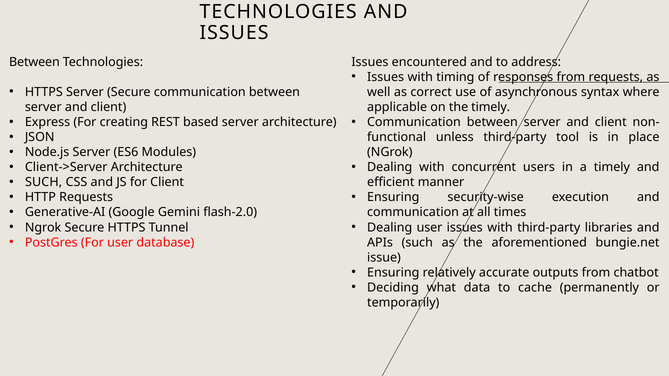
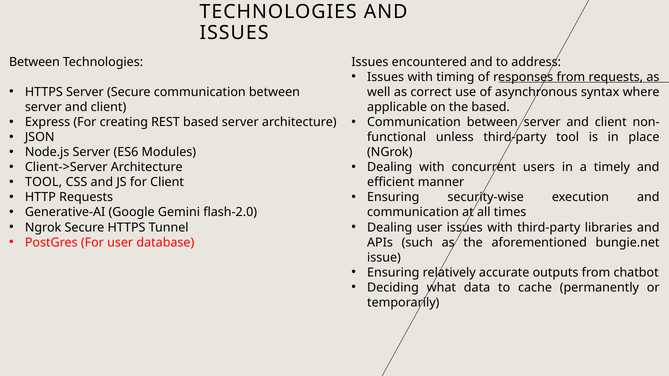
the timely: timely -> based (491, 107)
SUCH: SUCH -> TOOL (44, 182)
